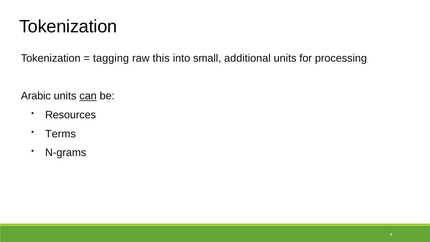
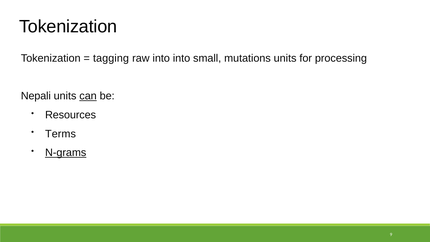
raw this: this -> into (161, 58)
additional: additional -> mutations (247, 58)
Arabic: Arabic -> Nepali (36, 96)
N-grams underline: none -> present (66, 153)
